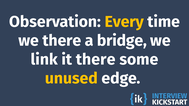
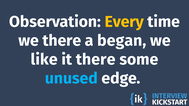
bridge: bridge -> began (122, 41)
link: link -> like (44, 60)
unused colour: yellow -> light blue (71, 79)
